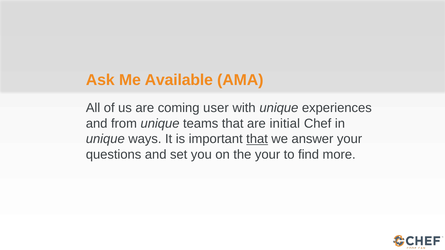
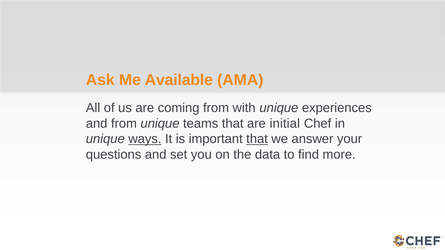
coming user: user -> from (216, 108)
ways underline: none -> present (145, 139)
the your: your -> data (268, 155)
